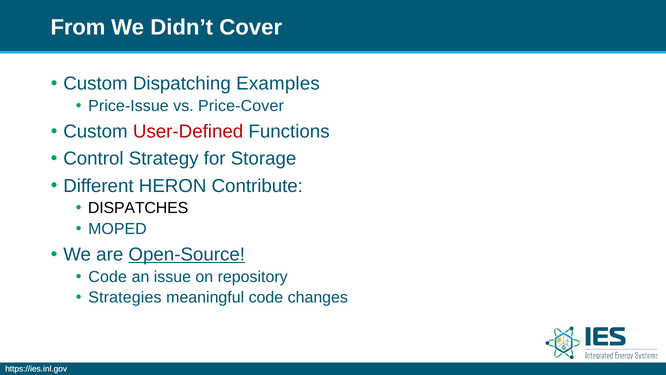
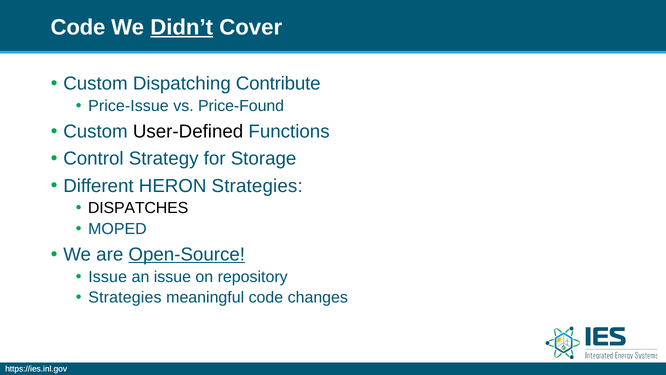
From: From -> Code (78, 27)
Didn’t underline: none -> present (182, 27)
Examples: Examples -> Contribute (278, 83)
Price-Cover: Price-Cover -> Price-Found (241, 106)
User-Defined colour: red -> black (188, 131)
HERON Contribute: Contribute -> Strategies (257, 186)
Code: Code -> Issue (108, 277)
